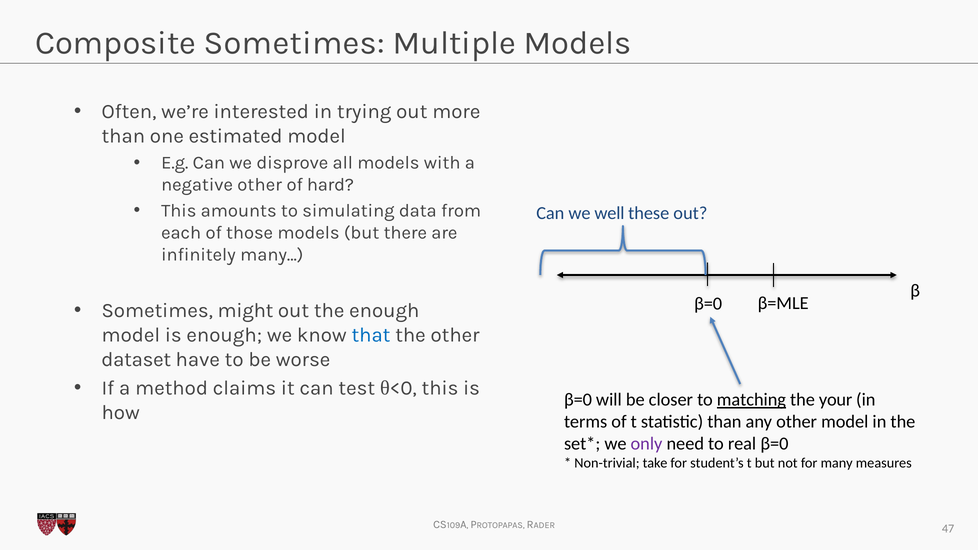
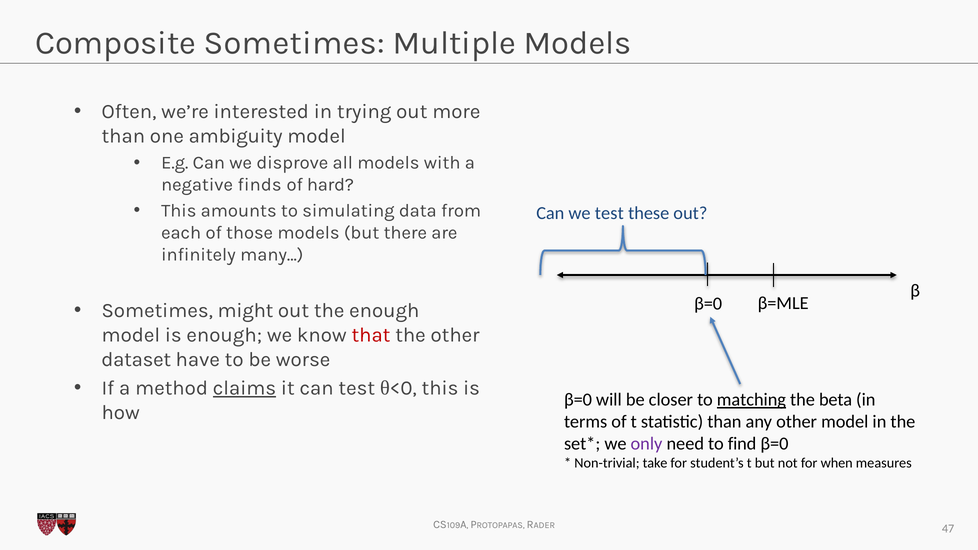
estimated: estimated -> ambiguity (236, 136)
negative other: other -> finds (260, 185)
we well: well -> test (609, 213)
that colour: blue -> red (371, 335)
claims underline: none -> present (244, 388)
your: your -> beta (836, 400)
real: real -> find (742, 444)
many: many -> when (837, 463)
